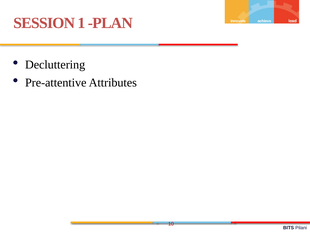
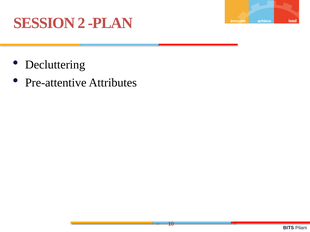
1: 1 -> 2 (81, 23)
